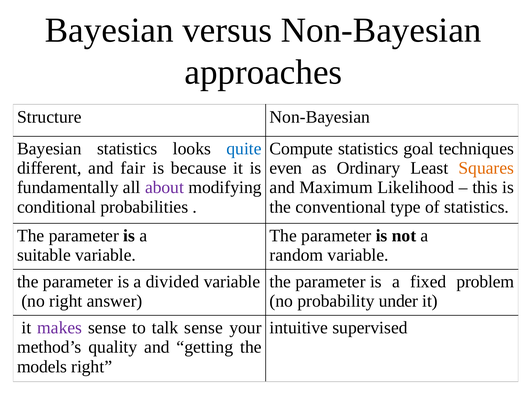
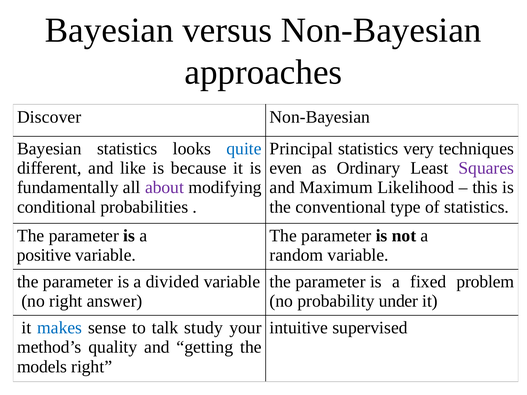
Structure: Structure -> Discover (49, 117)
Compute: Compute -> Principal (301, 149)
goal: goal -> very (419, 149)
fair: fair -> like (133, 168)
Squares colour: orange -> purple (486, 168)
suitable: suitable -> positive (44, 255)
makes colour: purple -> blue (60, 328)
talk sense: sense -> study (204, 328)
